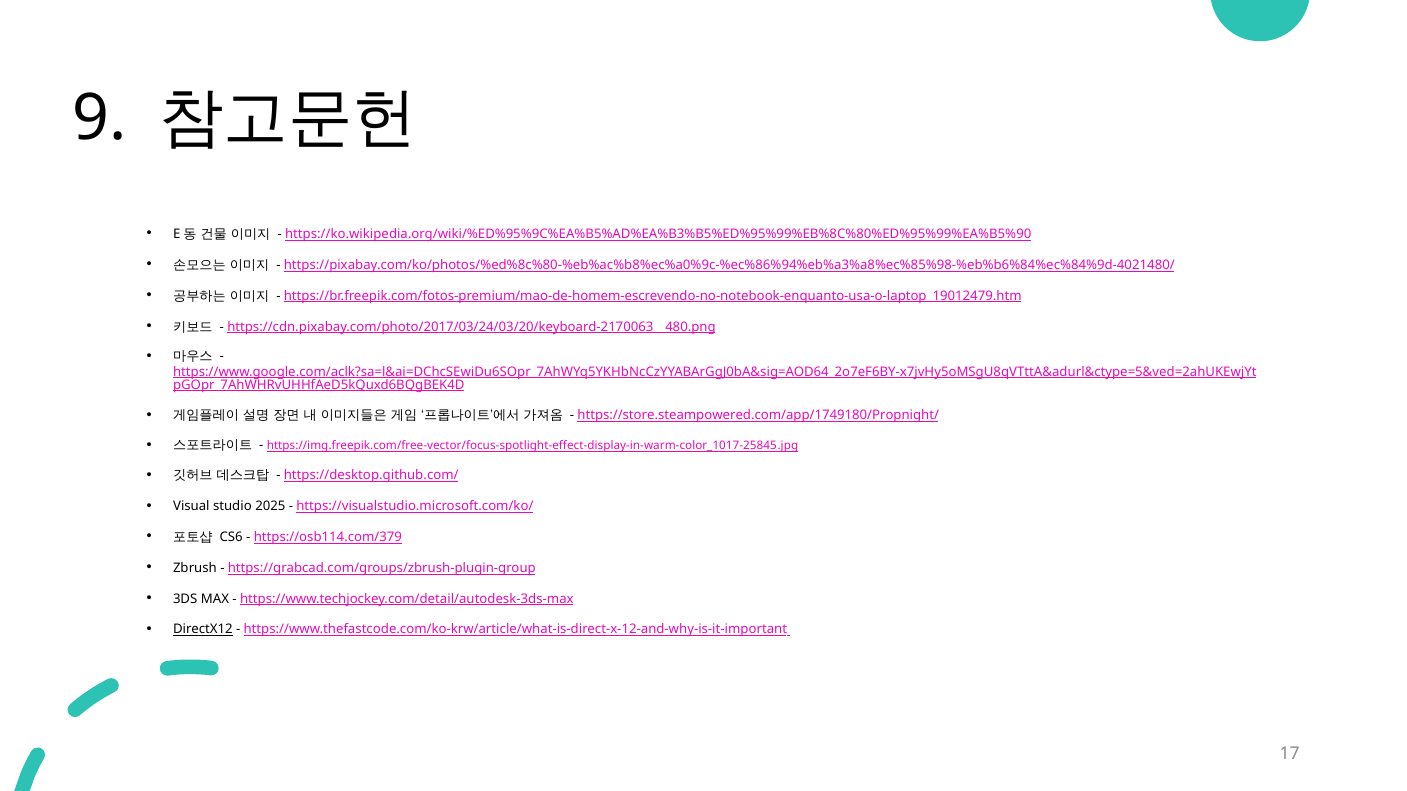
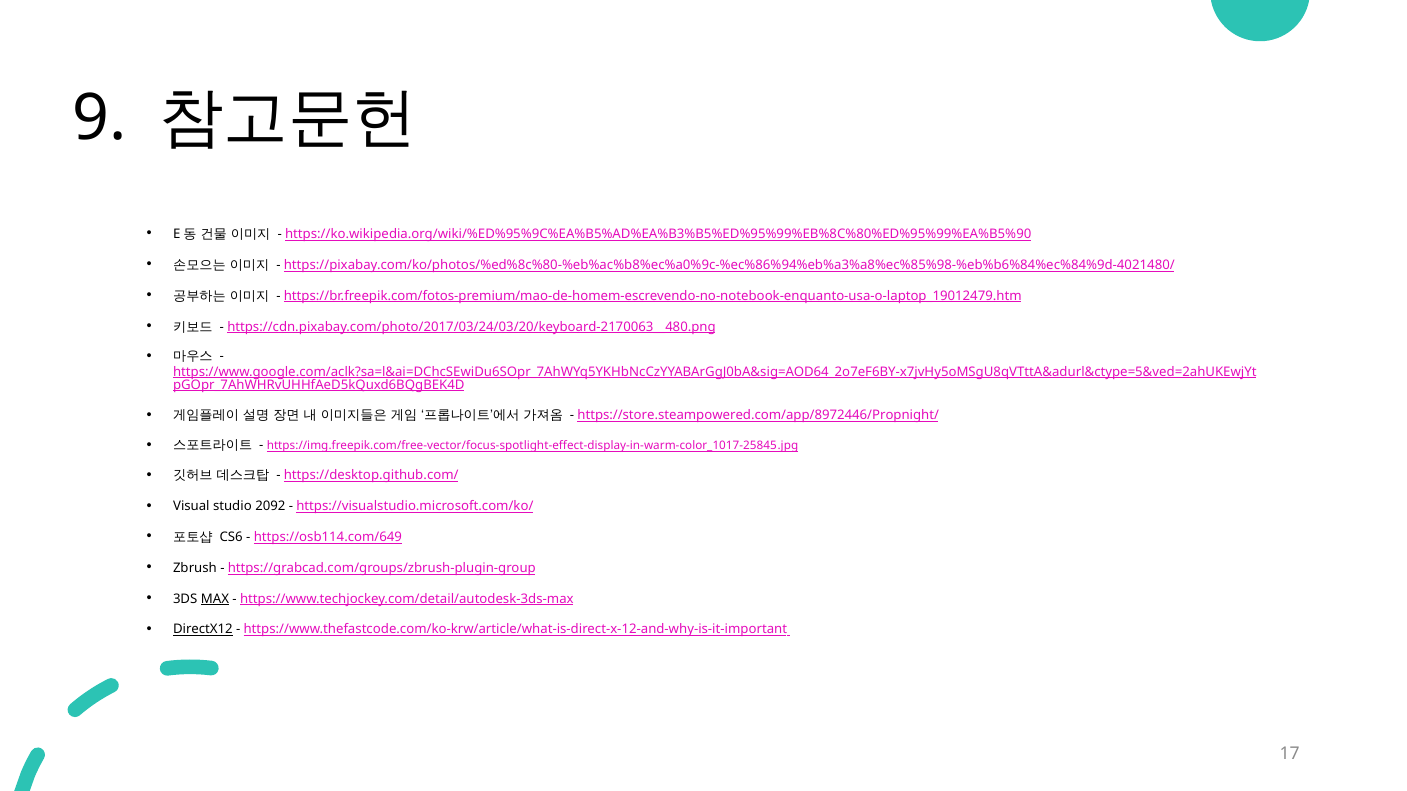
https://store.steampowered.com/app/1749180/Propnight/: https://store.steampowered.com/app/1749180/Propnight/ -> https://store.steampowered.com/app/8972446/Propnight/ (758, 416)
2025: 2025 -> 2092 (270, 507)
https://osb114.com/379: https://osb114.com/379 -> https://osb114.com/649 (328, 537)
MAX underline: none -> present (215, 599)
